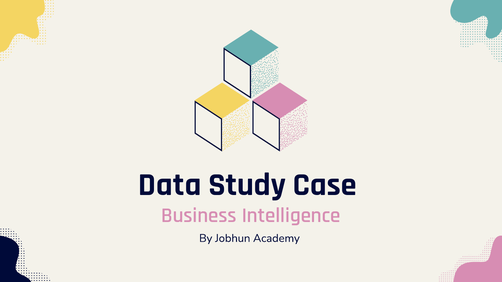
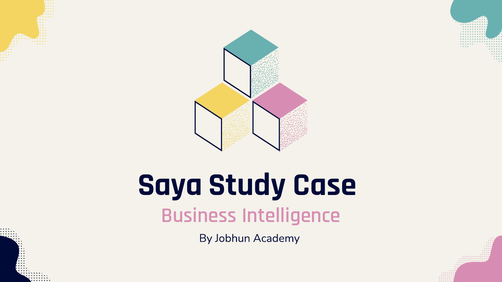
Data: Data -> Saya (170, 185)
